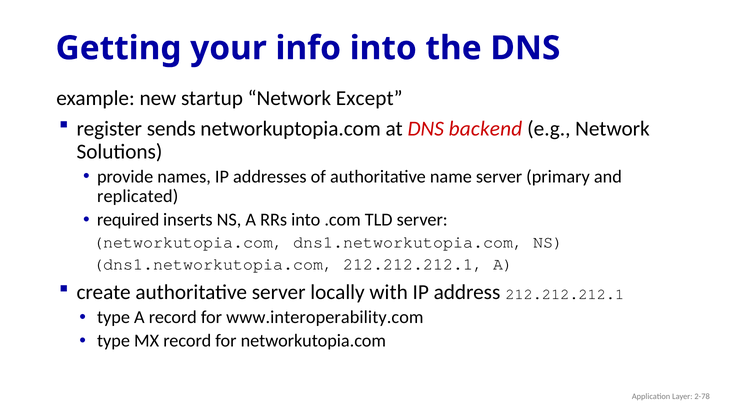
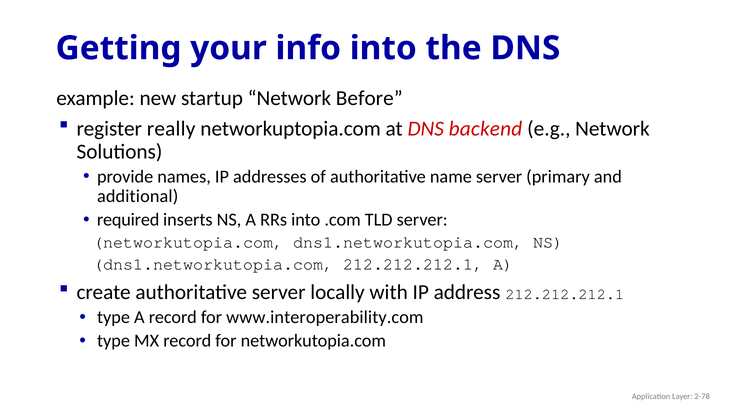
Except: Except -> Before (369, 98)
sends: sends -> really (171, 129)
replicated: replicated -> additional (138, 196)
